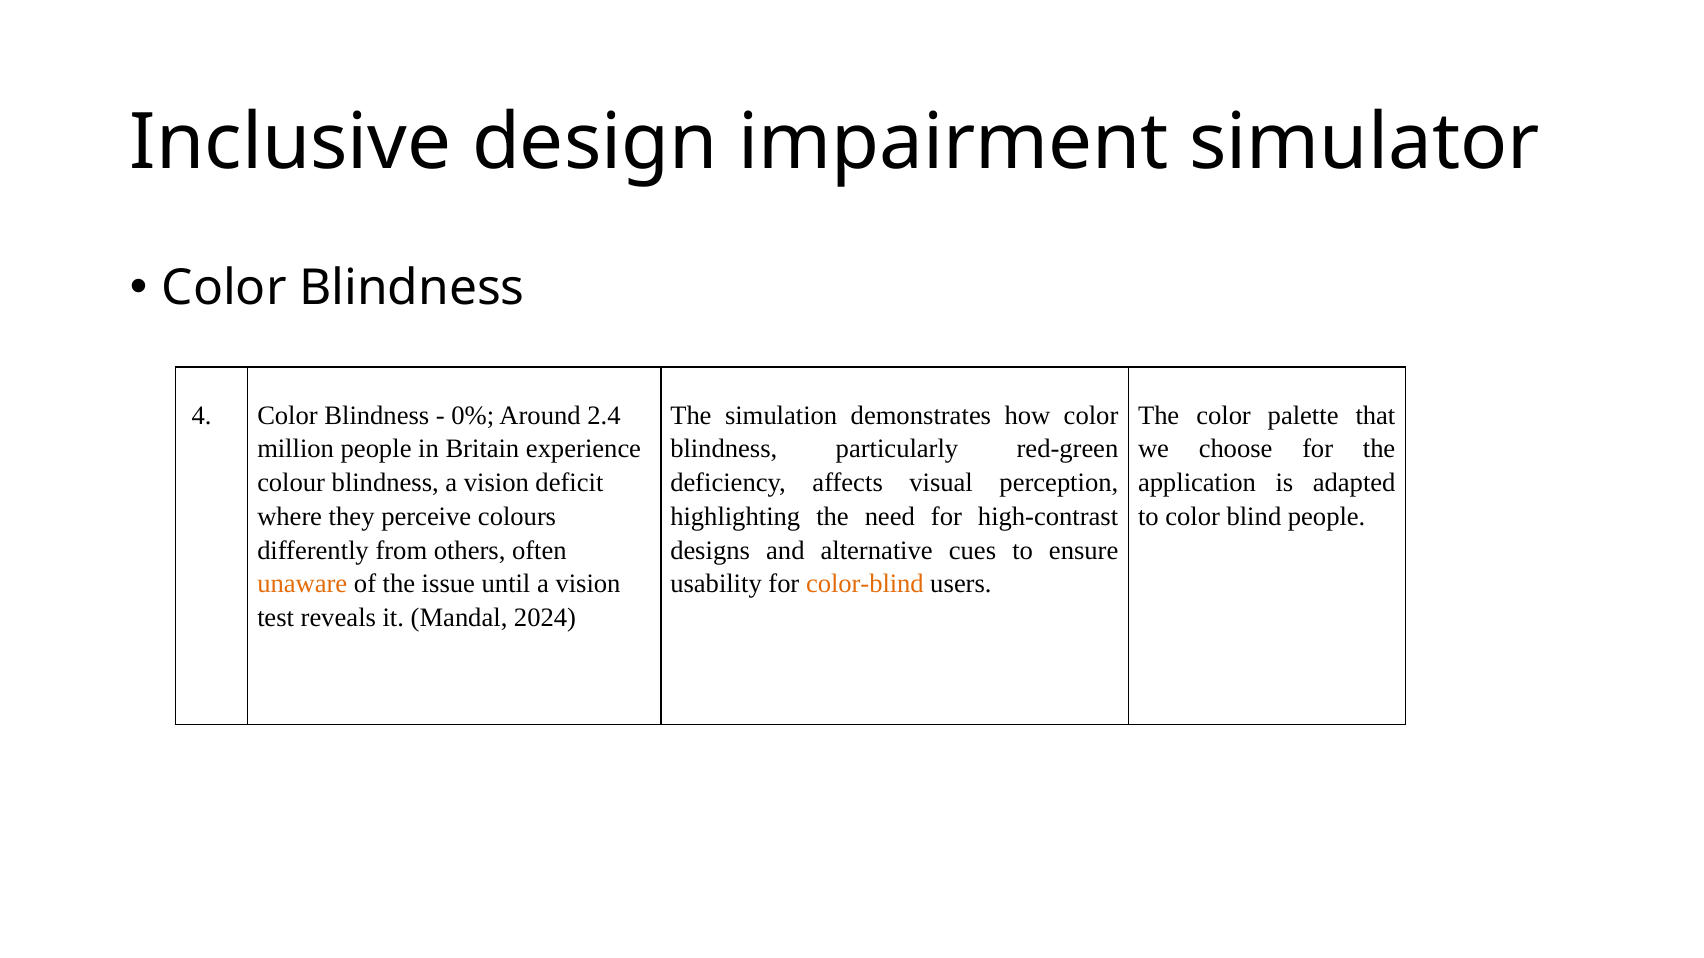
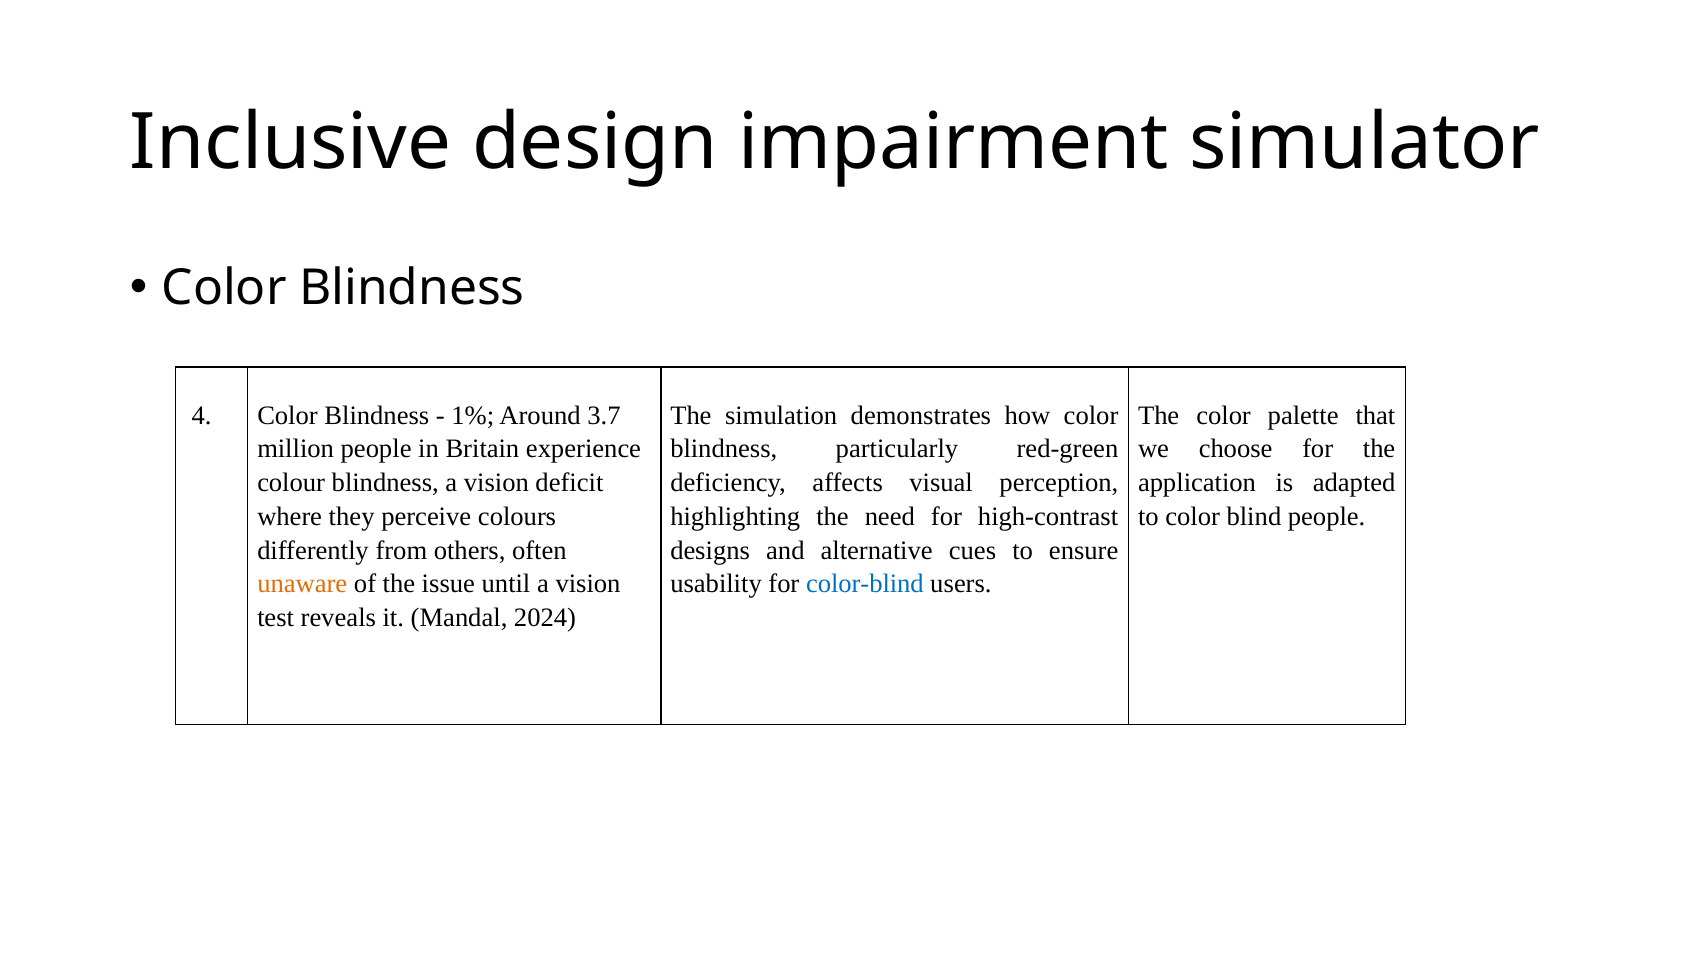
0%: 0% -> 1% (473, 416)
2.4: 2.4 -> 3.7 (604, 416)
color-blind colour: orange -> blue (865, 584)
